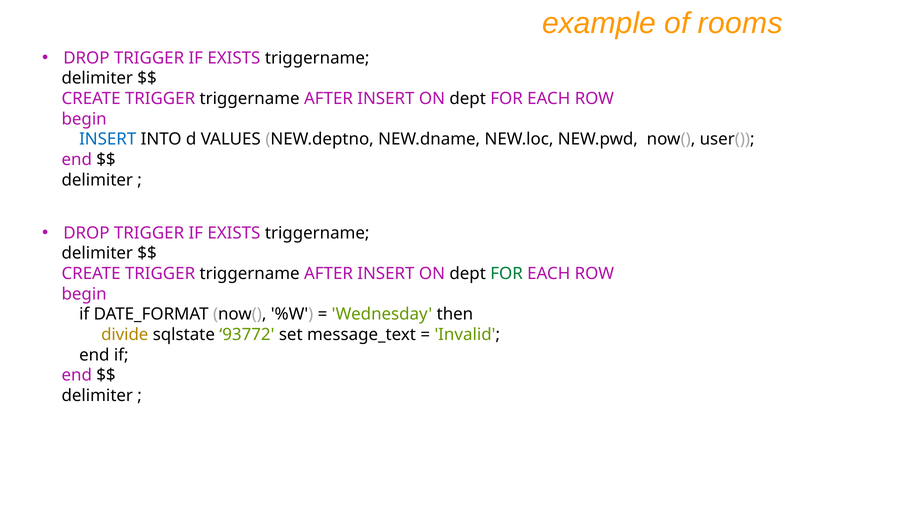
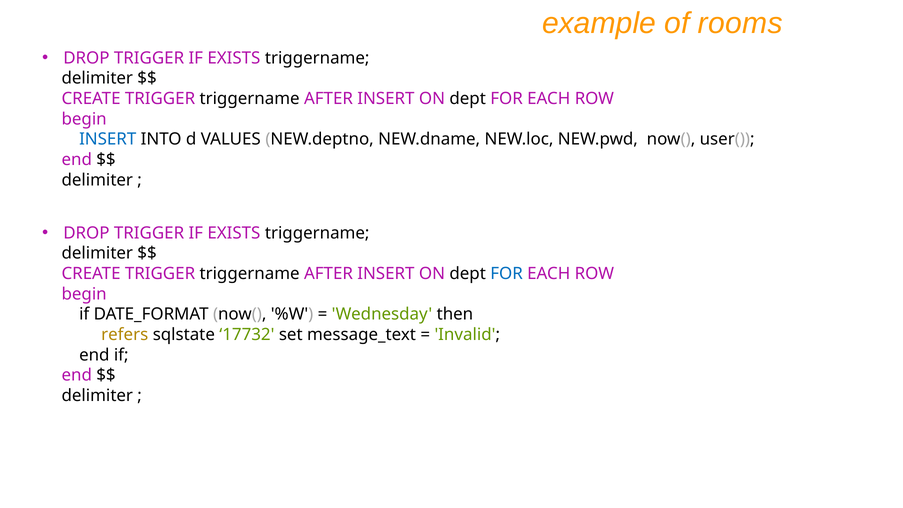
FOR colour: green -> blue (507, 274)
divide: divide -> refers (125, 335)
93772: 93772 -> 17732 (247, 335)
